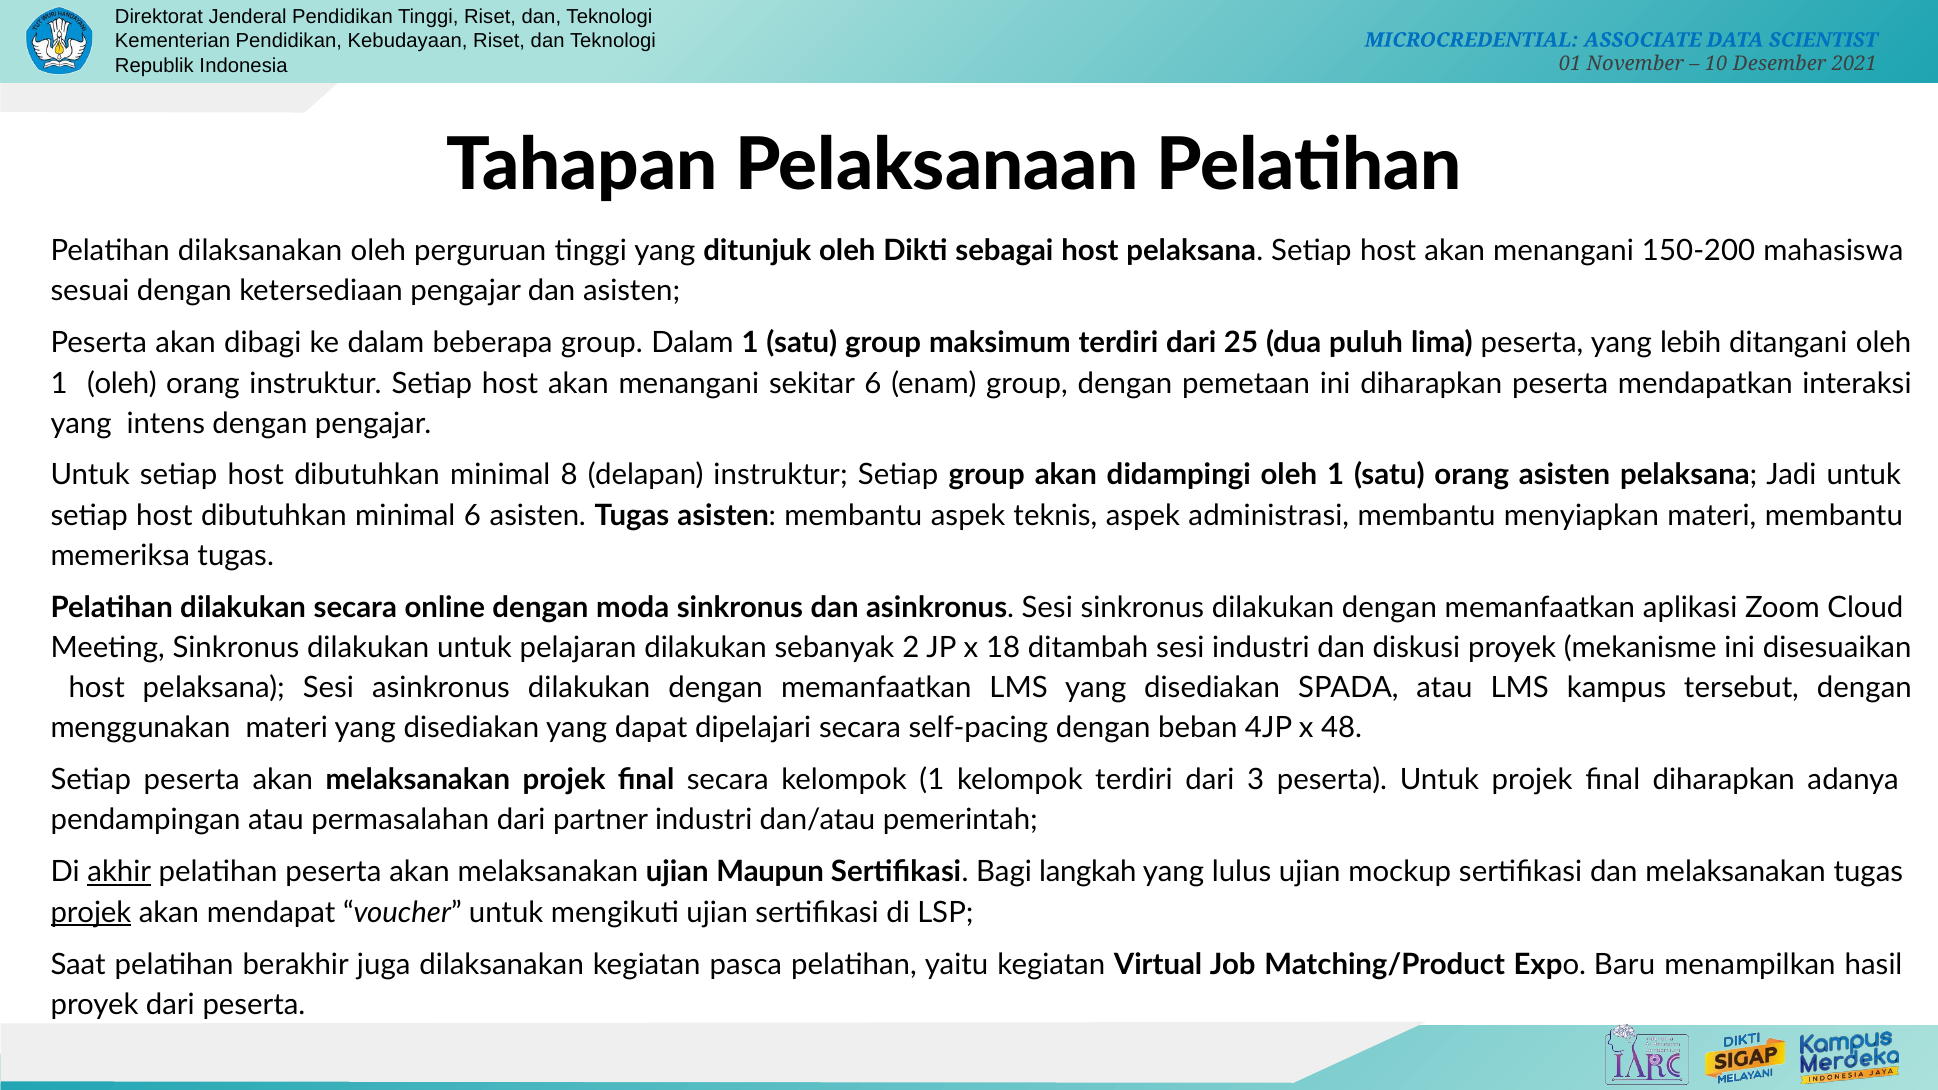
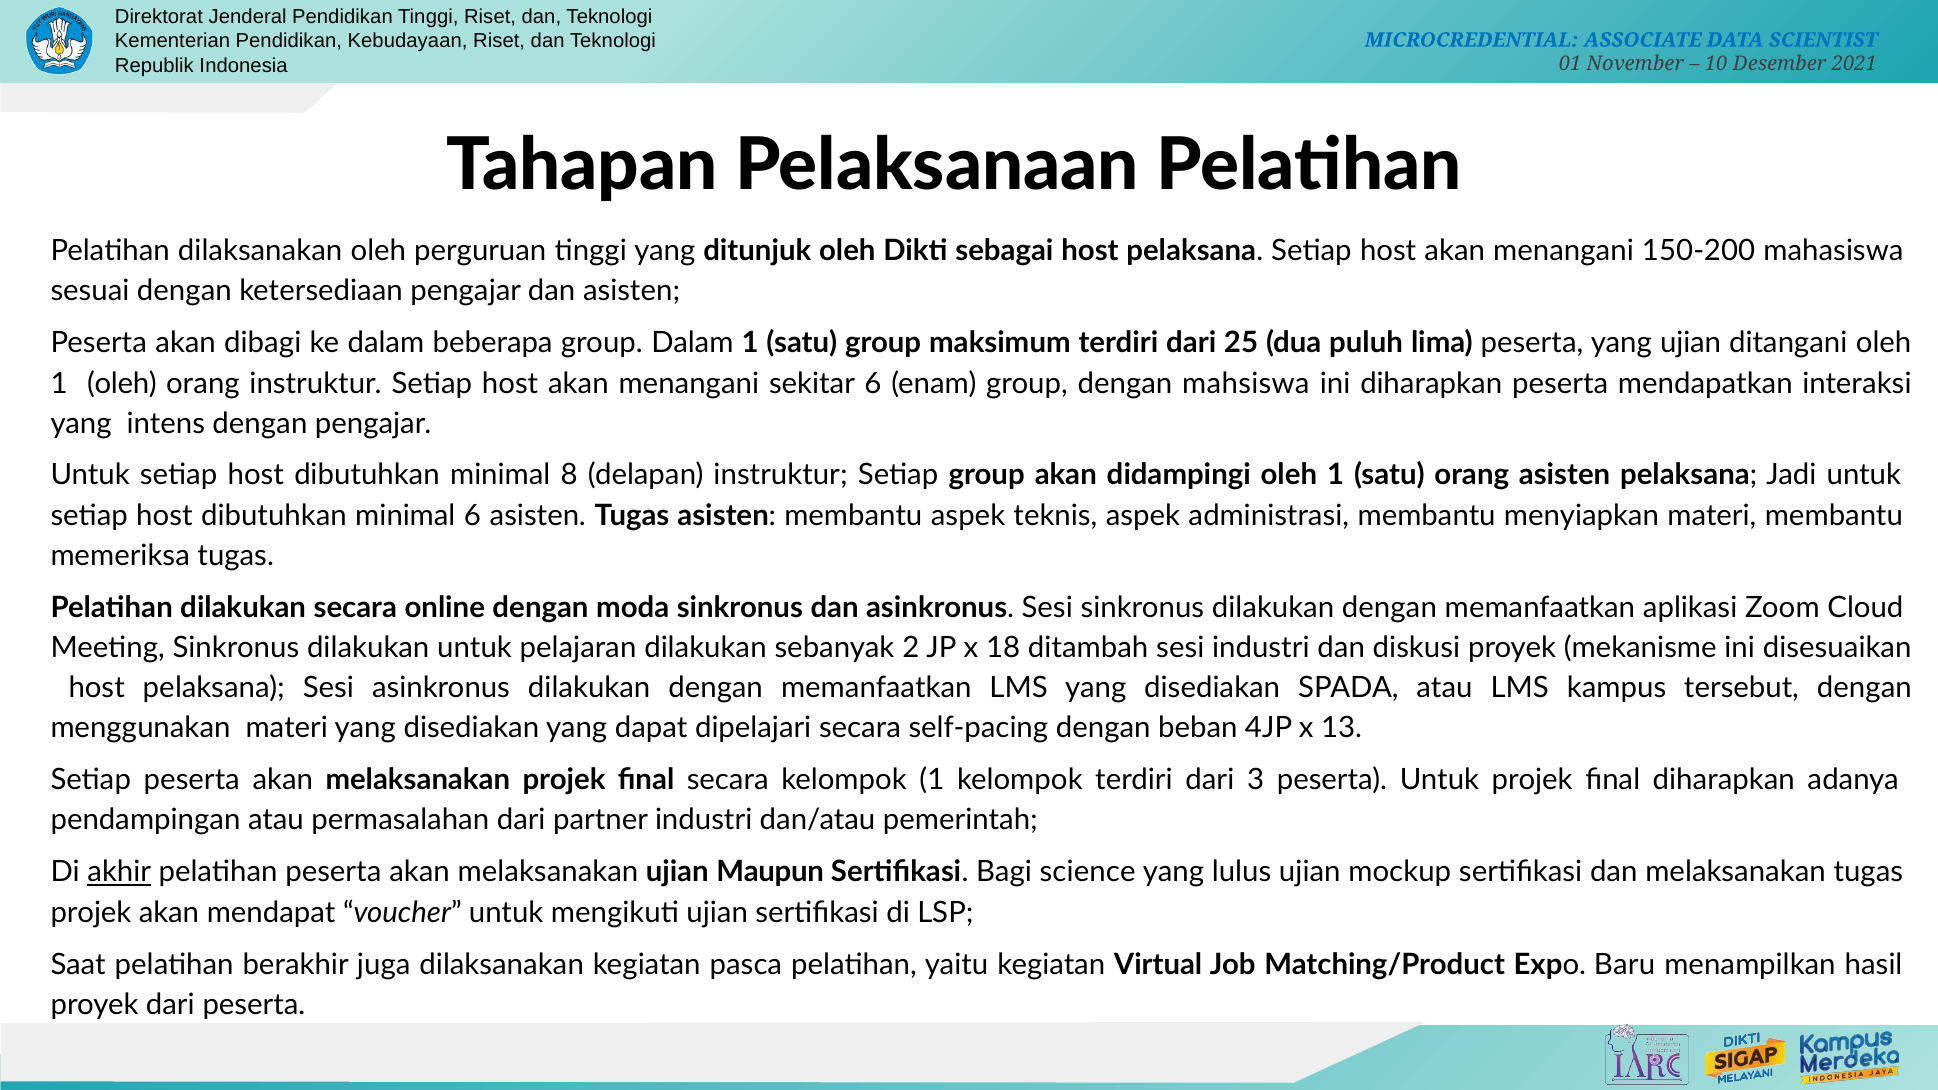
yang lebih: lebih -> ujian (1691, 343)
pemetaan: pemetaan -> mahsiswa (1246, 383)
48: 48 -> 13 (1342, 728)
langkah: langkah -> science (1088, 872)
projek underline: present -> none (91, 913)
